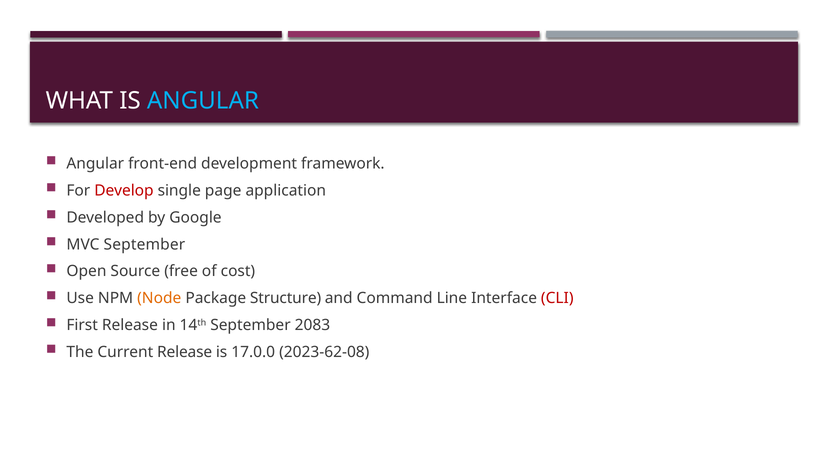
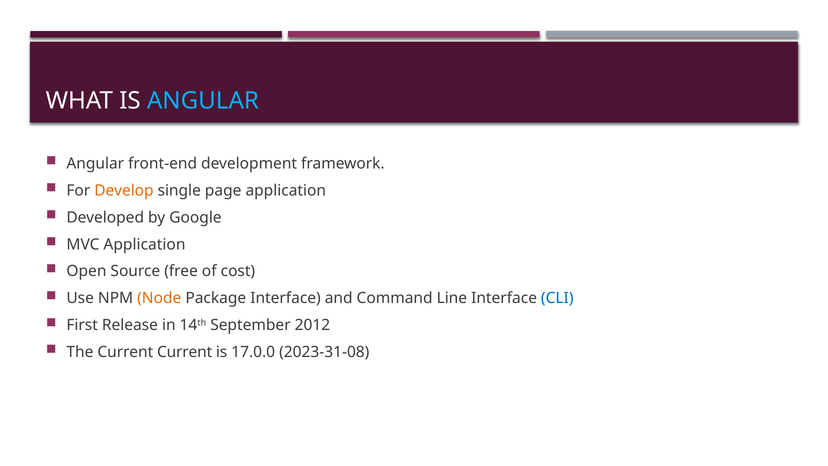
Develop colour: red -> orange (124, 190)
MVC September: September -> Application (144, 244)
Package Structure: Structure -> Interface (285, 298)
CLI colour: red -> blue (557, 298)
2083: 2083 -> 2012 (312, 325)
Current Release: Release -> Current (185, 352)
2023-62-08: 2023-62-08 -> 2023-31-08 (324, 352)
